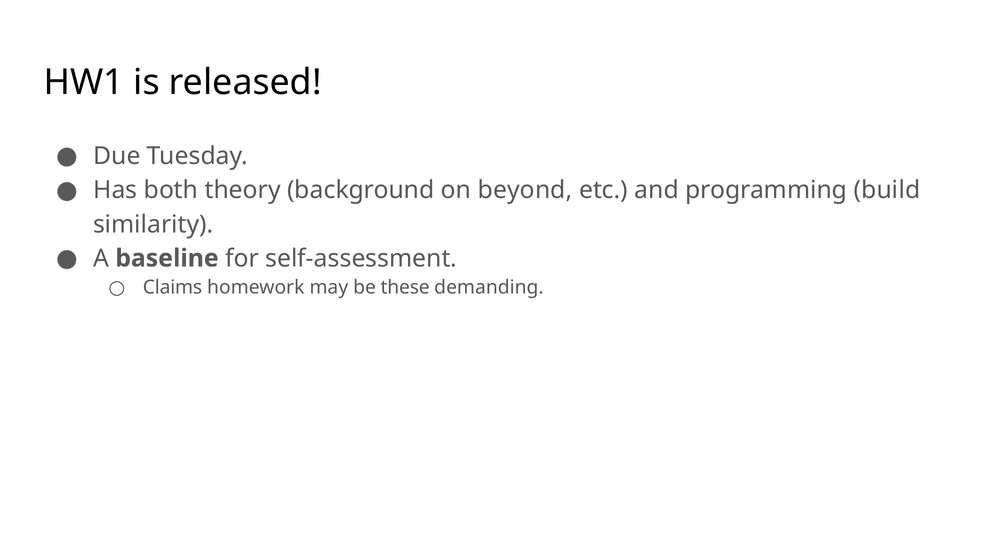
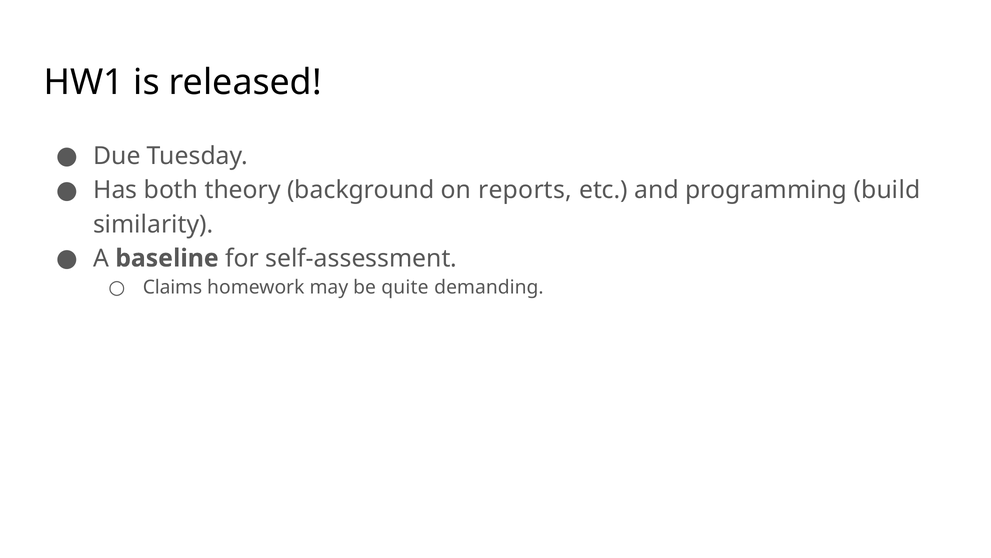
beyond: beyond -> reports (525, 190)
these: these -> quite (405, 287)
